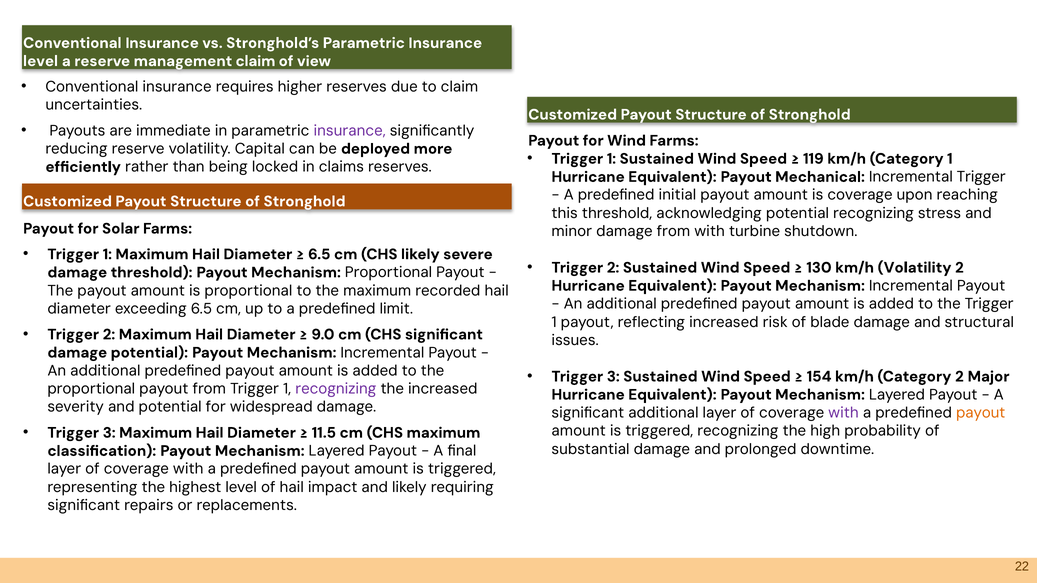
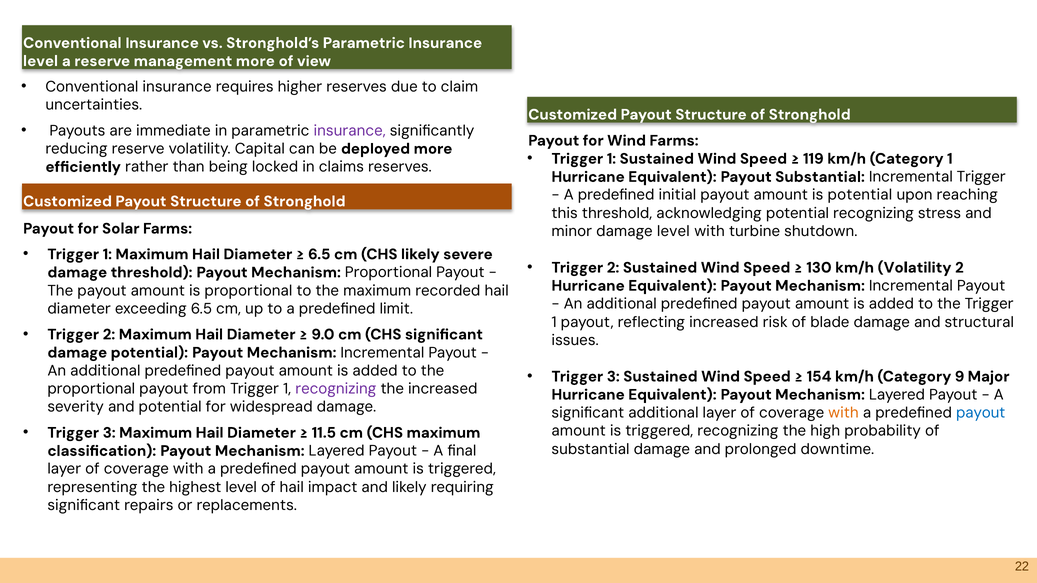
management claim: claim -> more (255, 61)
Payout Mechanical: Mechanical -> Substantial (820, 177)
is coverage: coverage -> potential (860, 195)
damage from: from -> level (673, 231)
Category 2: 2 -> 9 (960, 377)
with colour: purple -> orange (843, 413)
payout colour: orange -> blue (981, 413)
